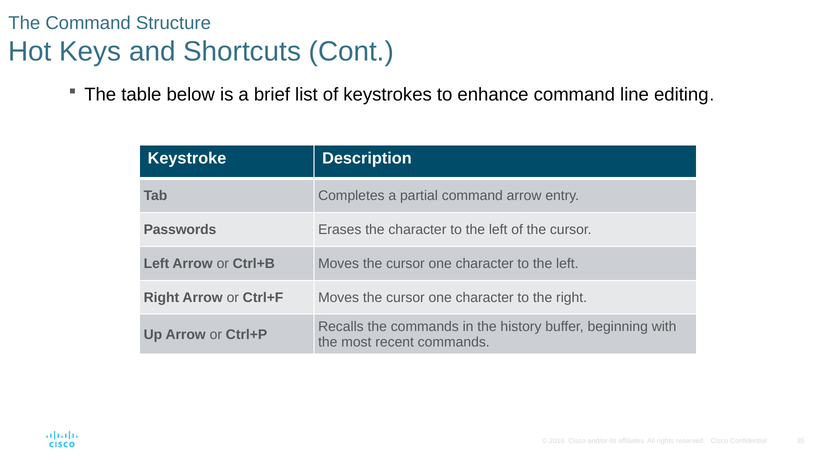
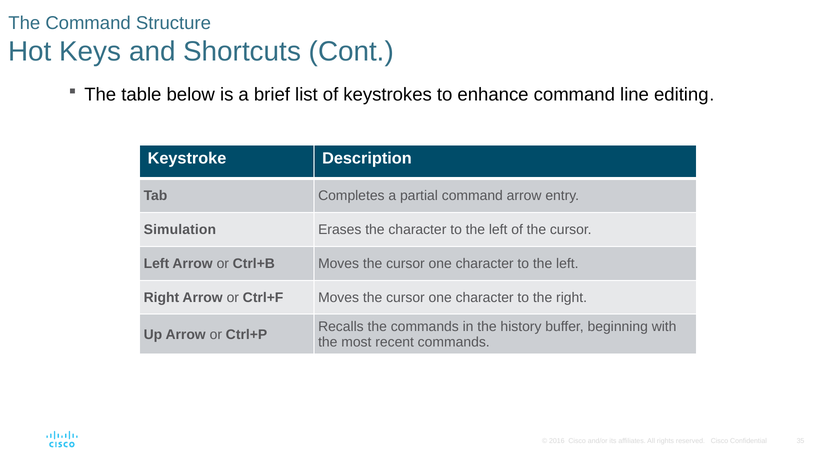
Passwords: Passwords -> Simulation (180, 230)
